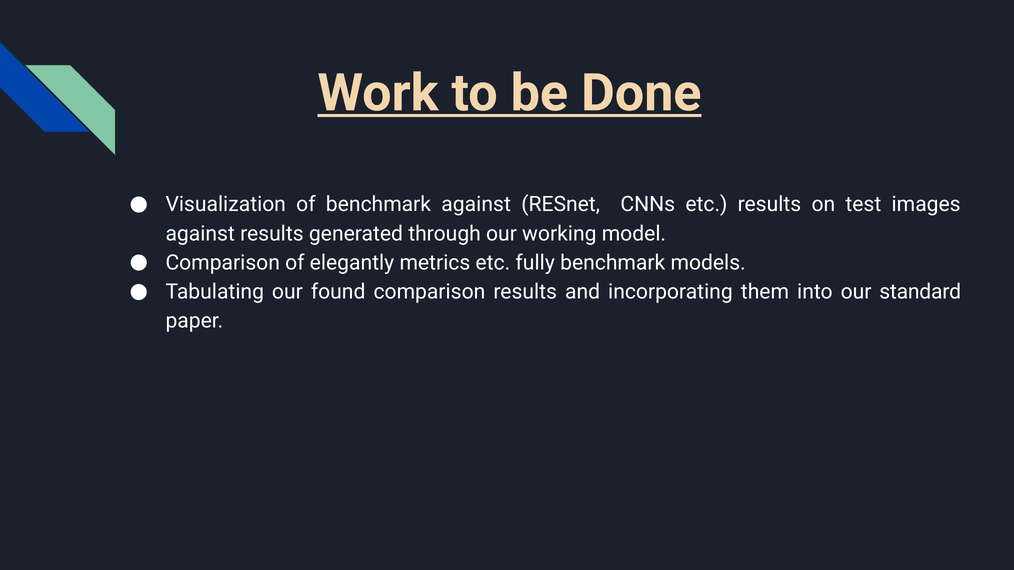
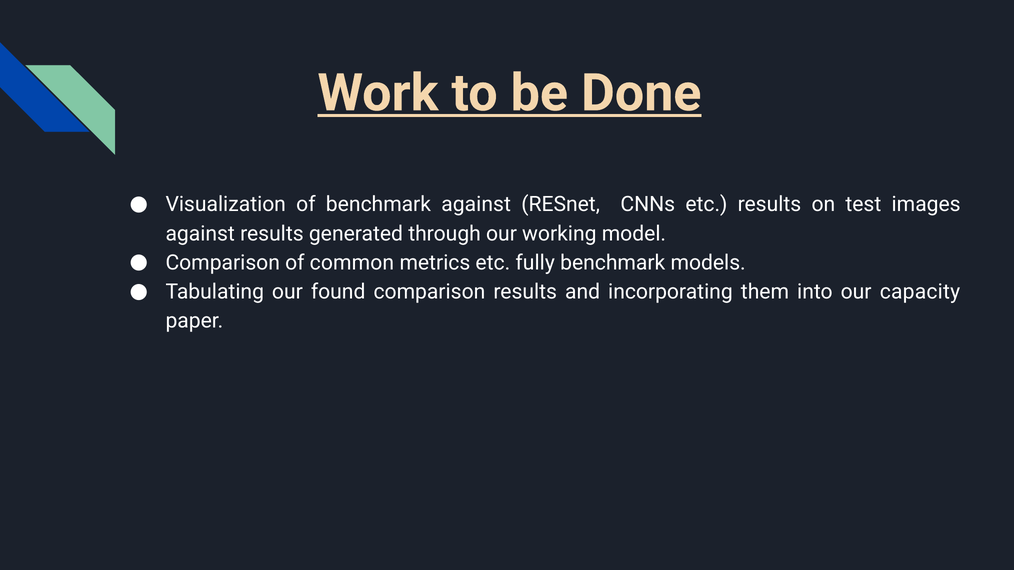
elegantly: elegantly -> common (352, 263)
standard: standard -> capacity (920, 292)
